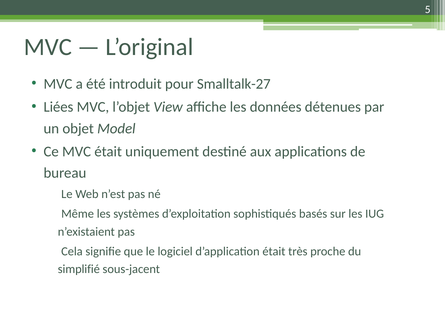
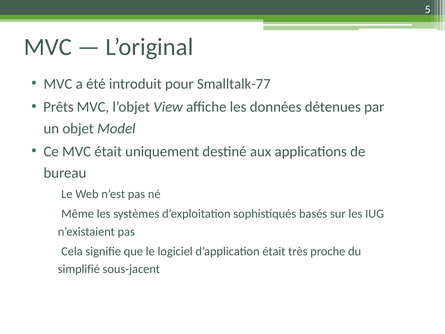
Smalltalk-27: Smalltalk-27 -> Smalltalk-77 (234, 84)
Liées: Liées -> Prêts (58, 107)
